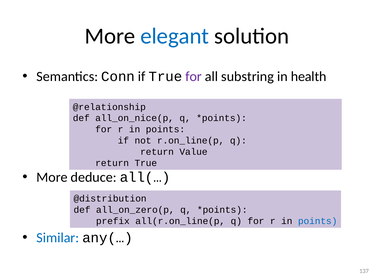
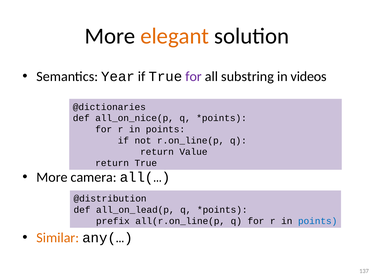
elegant colour: blue -> orange (175, 36)
Conn: Conn -> Year (118, 77)
health: health -> videos (309, 77)
@relationship: @relationship -> @dictionaries (109, 107)
deduce: deduce -> camera (94, 178)
all_on_zero(p: all_on_zero(p -> all_on_lead(p (135, 210)
Similar colour: blue -> orange (58, 238)
